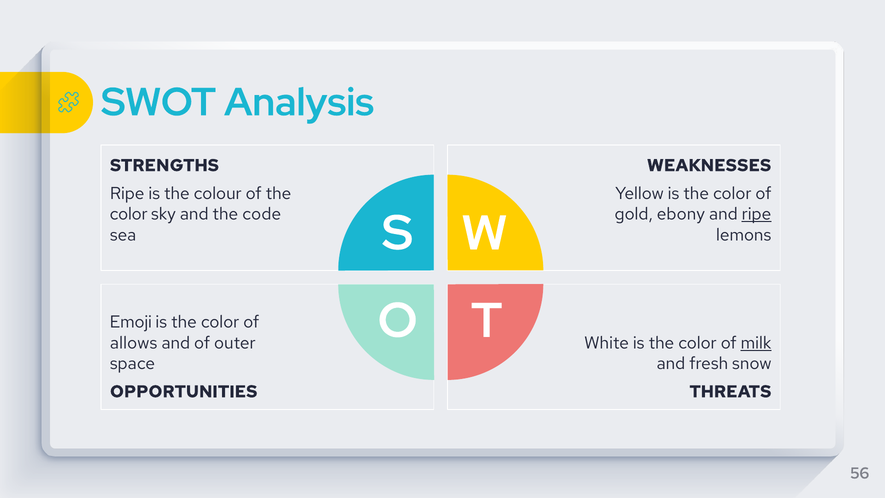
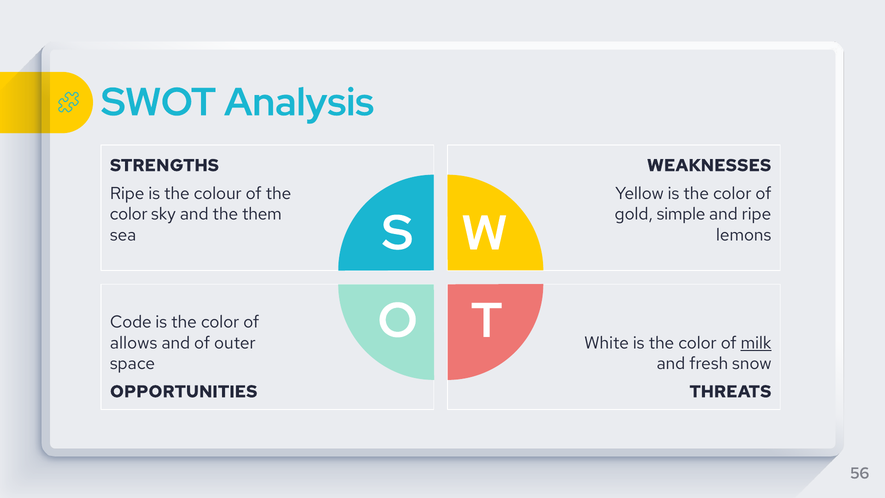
code: code -> them (262, 214)
ebony: ebony -> simple (681, 214)
ripe underline: present -> none (756, 214)
Emoji: Emoji -> Code (131, 322)
